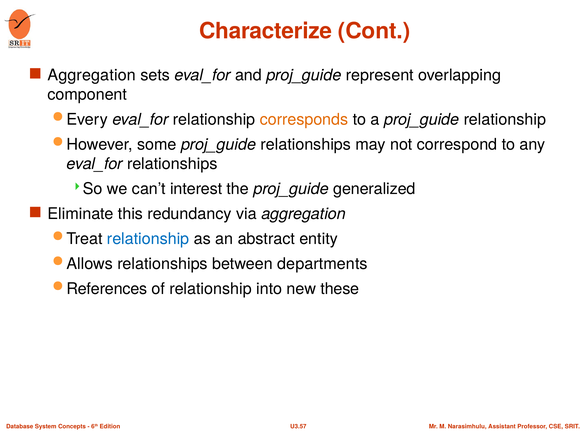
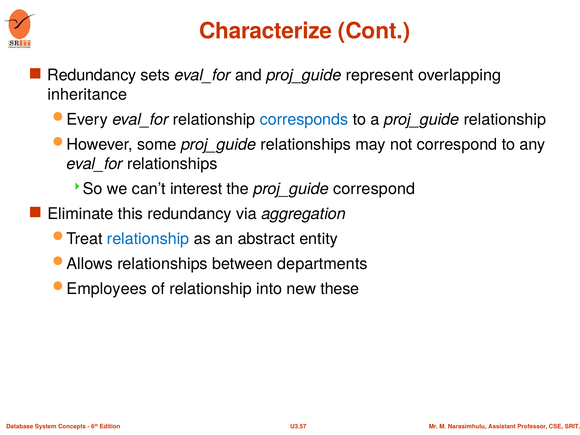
Aggregation: Aggregation -> Redundancy (92, 75)
component: component -> inheritance (87, 95)
corresponds colour: orange -> blue (304, 120)
proj_guide generalized: generalized -> correspond (374, 189)
References: References -> Employees (107, 289)
